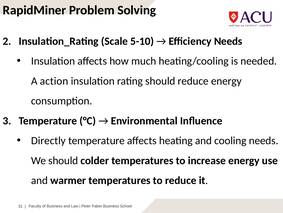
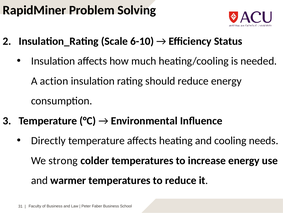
5-10: 5-10 -> 6-10 (142, 41)
Efficiency Needs: Needs -> Status (228, 41)
We should: should -> strong (63, 160)
